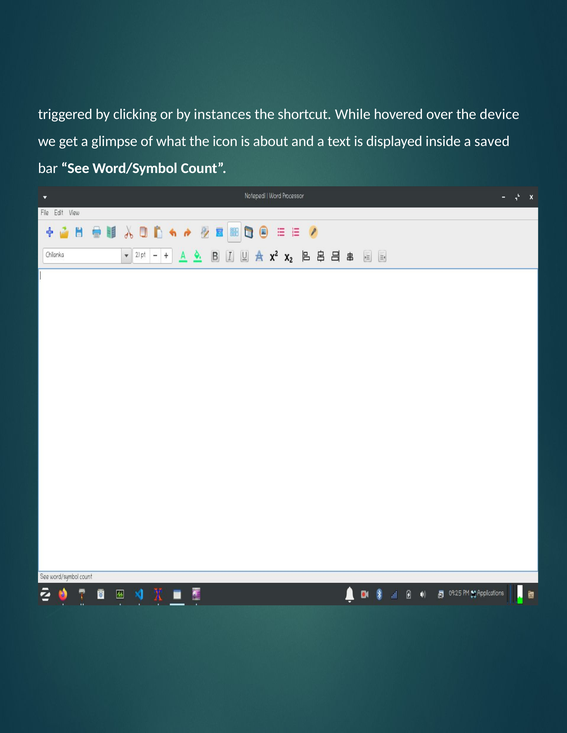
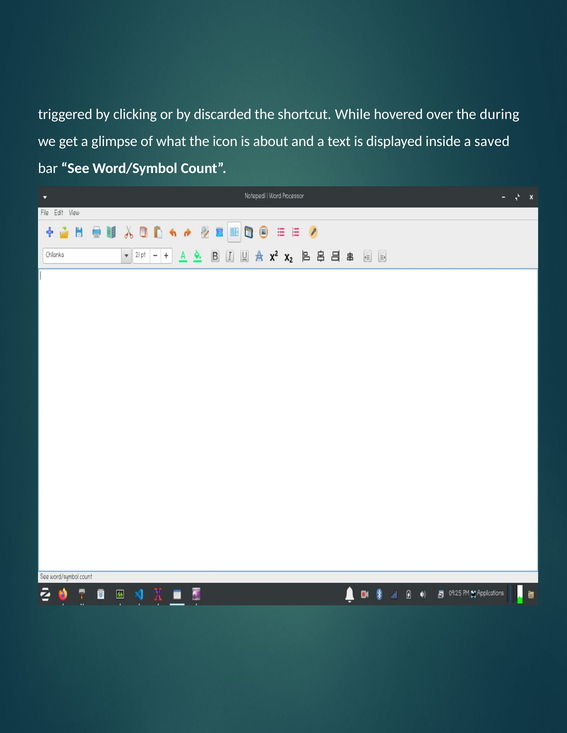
instances: instances -> discarded (223, 115)
device: device -> during (500, 115)
